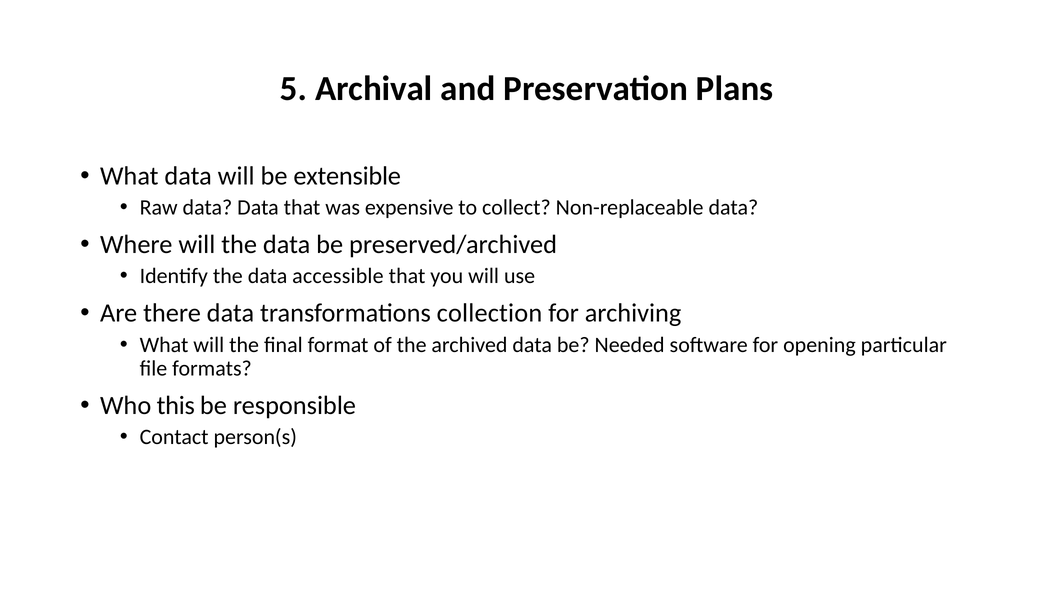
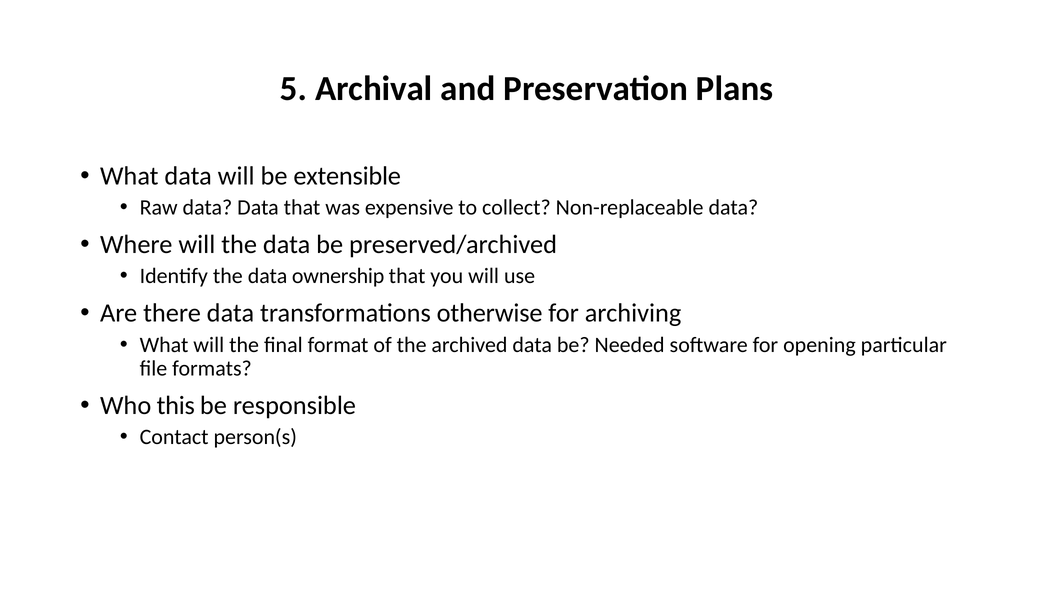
accessible: accessible -> ownership (338, 276)
collection: collection -> otherwise (490, 313)
